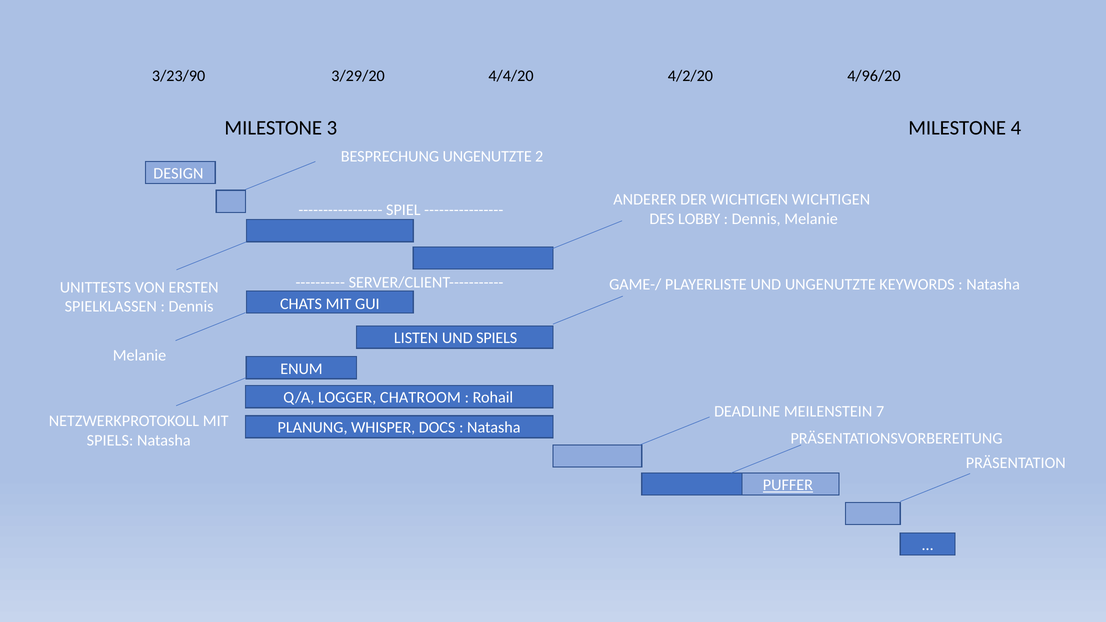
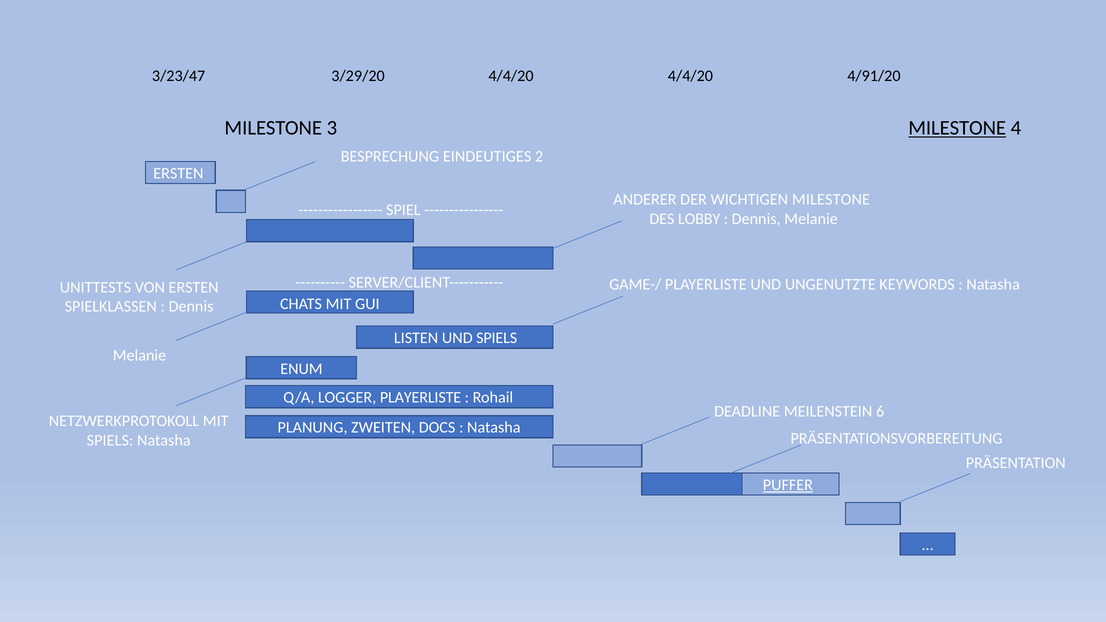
3/23/90: 3/23/90 -> 3/23/47 (179, 76)
4/4/20 4/2/20: 4/2/20 -> 4/4/20 (690, 76)
4/96/20: 4/96/20 -> 4/91/20 (874, 76)
MILESTONE underline: none -> present (957, 128)
BESPRECHUNG UNGENUTZTE: UNGENUTZTE -> EINDEUTIGES (487, 157)
DESIGN: DESIGN -> ERSTEN (178, 174)
WICHTIGEN WICHTIGEN: WICHTIGEN -> MILESTONE (831, 199)
LOGGER CHATROOM: CHATROOM -> PLAYERLISTE (421, 397)
7: 7 -> 6 (880, 412)
WHISPER: WHISPER -> ZWEITEN (383, 428)
